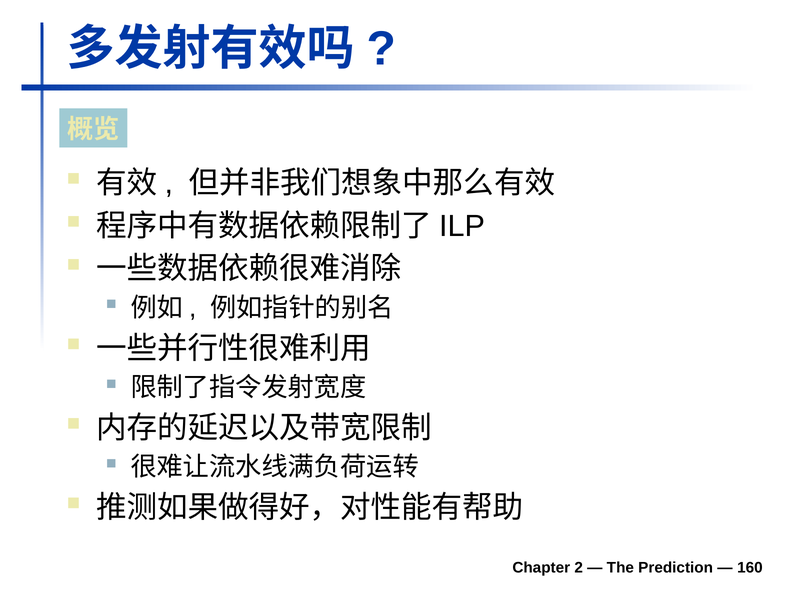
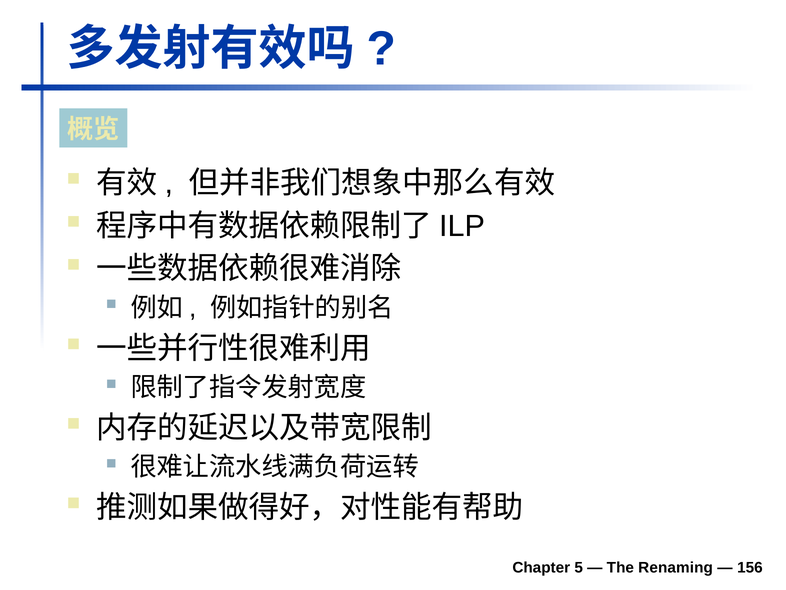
2: 2 -> 5 (579, 567)
Prediction: Prediction -> Renaming (676, 567)
160: 160 -> 156 (750, 567)
